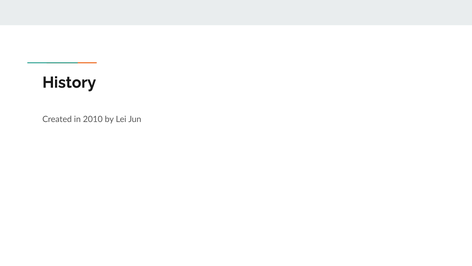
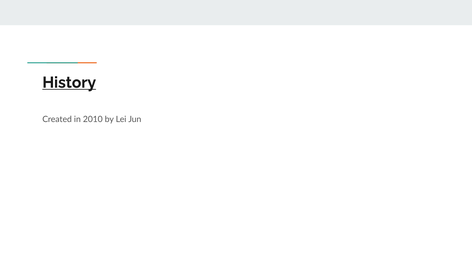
History underline: none -> present (69, 82)
